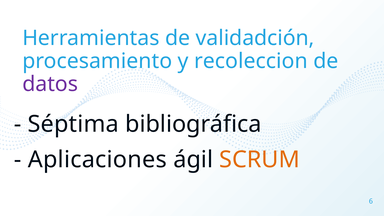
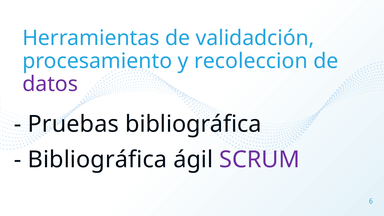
Séptima: Séptima -> Pruebas (73, 124)
Aplicaciones: Aplicaciones -> Bibliográfica (97, 160)
SCRUM colour: orange -> purple (260, 160)
